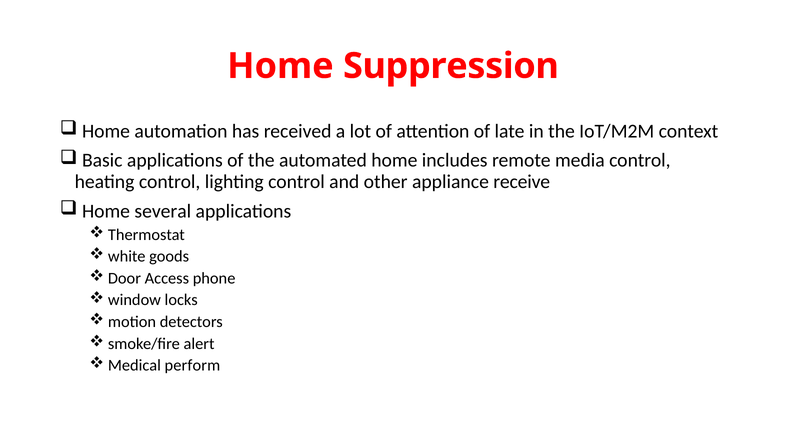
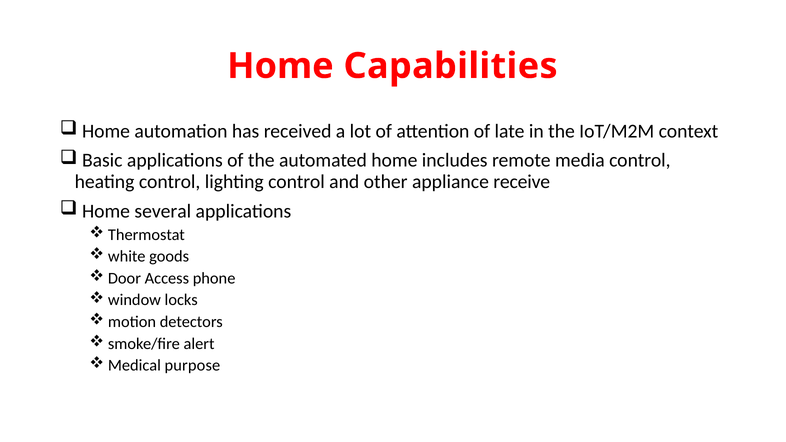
Suppression: Suppression -> Capabilities (451, 66)
perform: perform -> purpose (192, 365)
